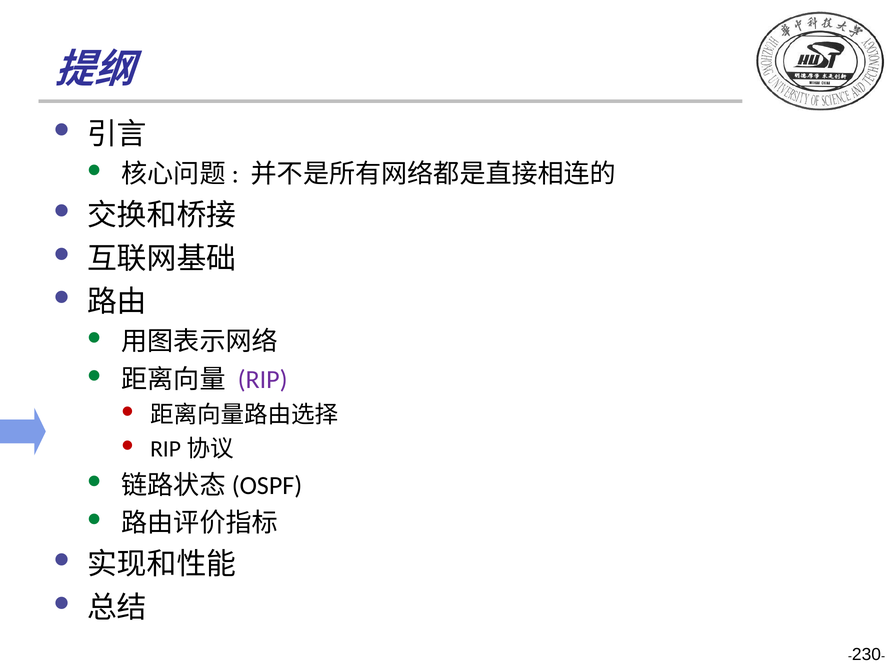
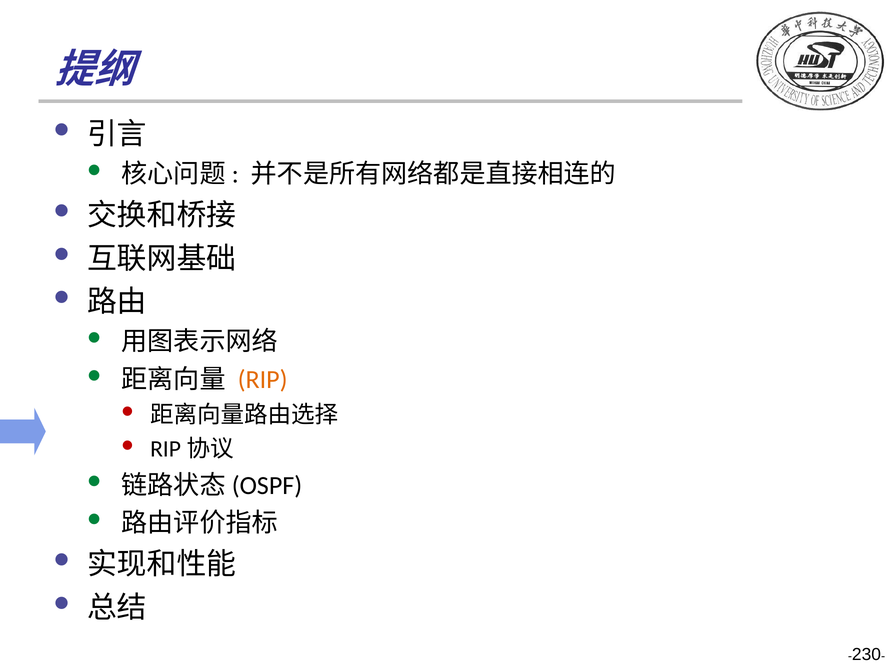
RIP colour: purple -> orange (263, 379)
